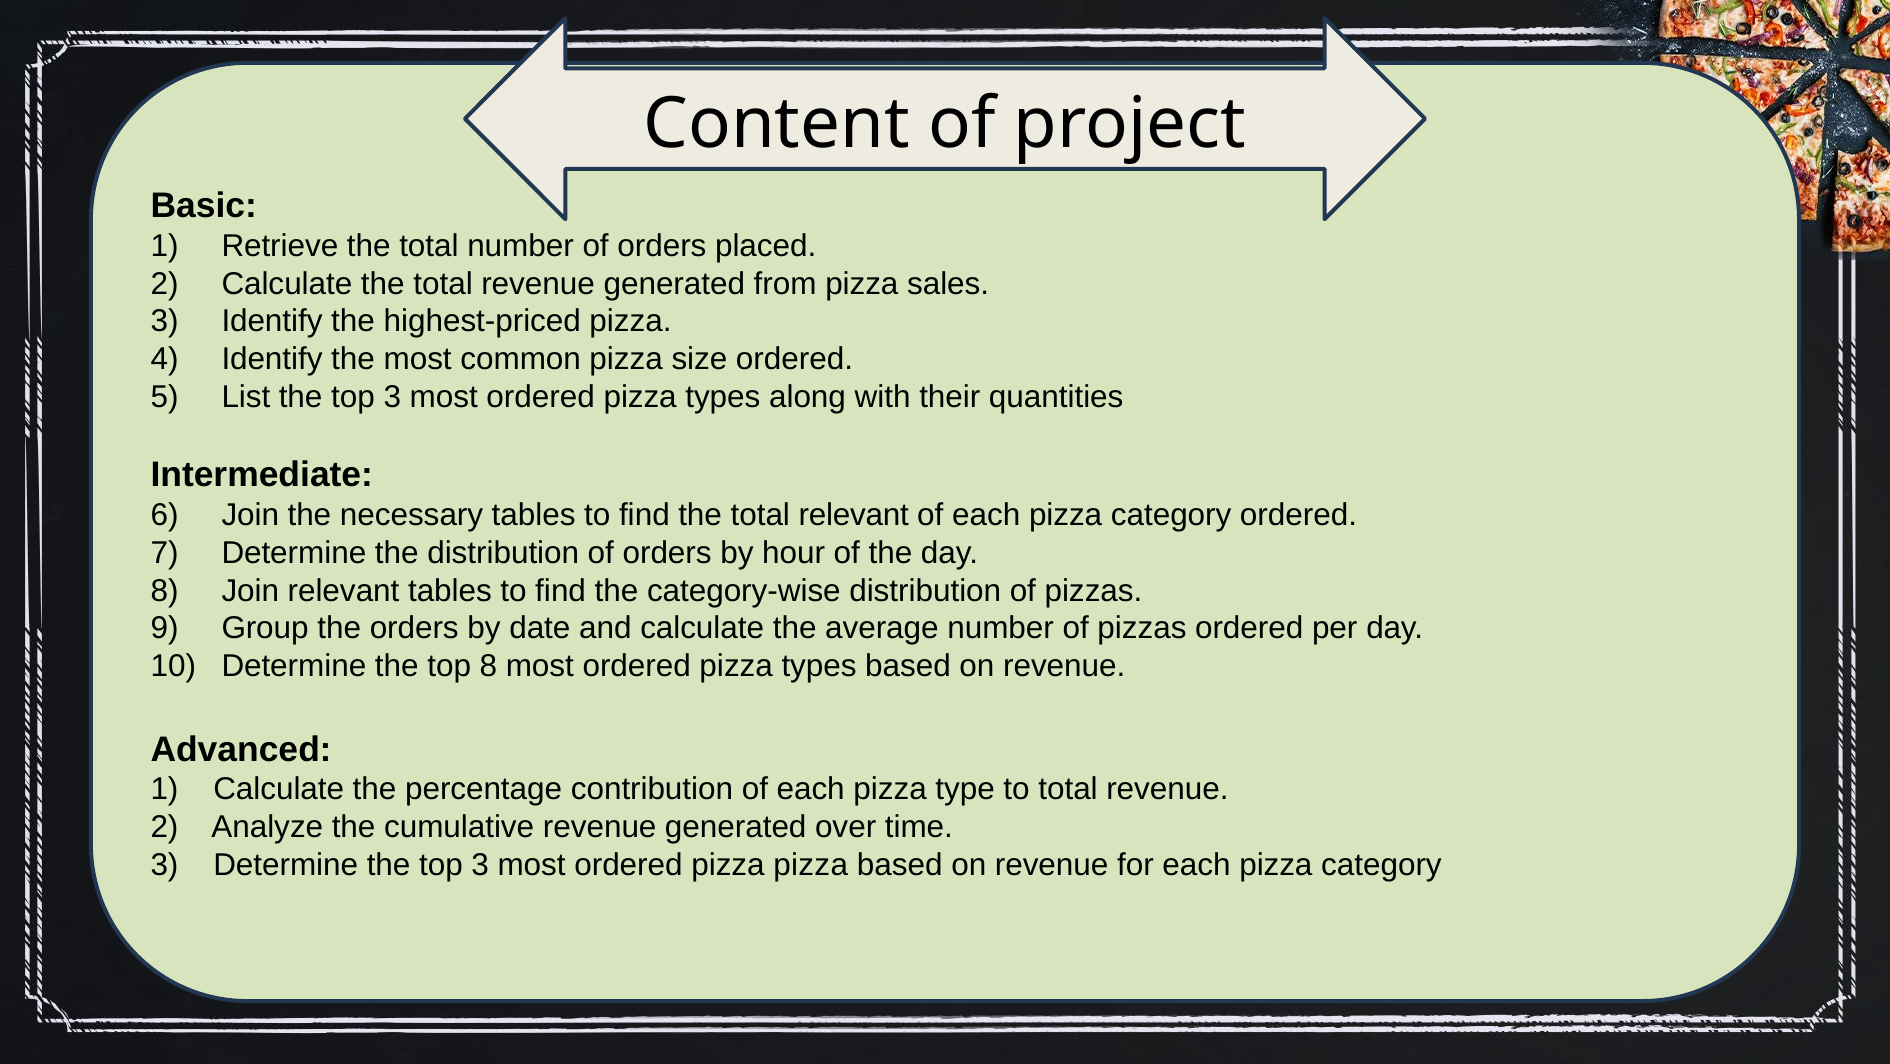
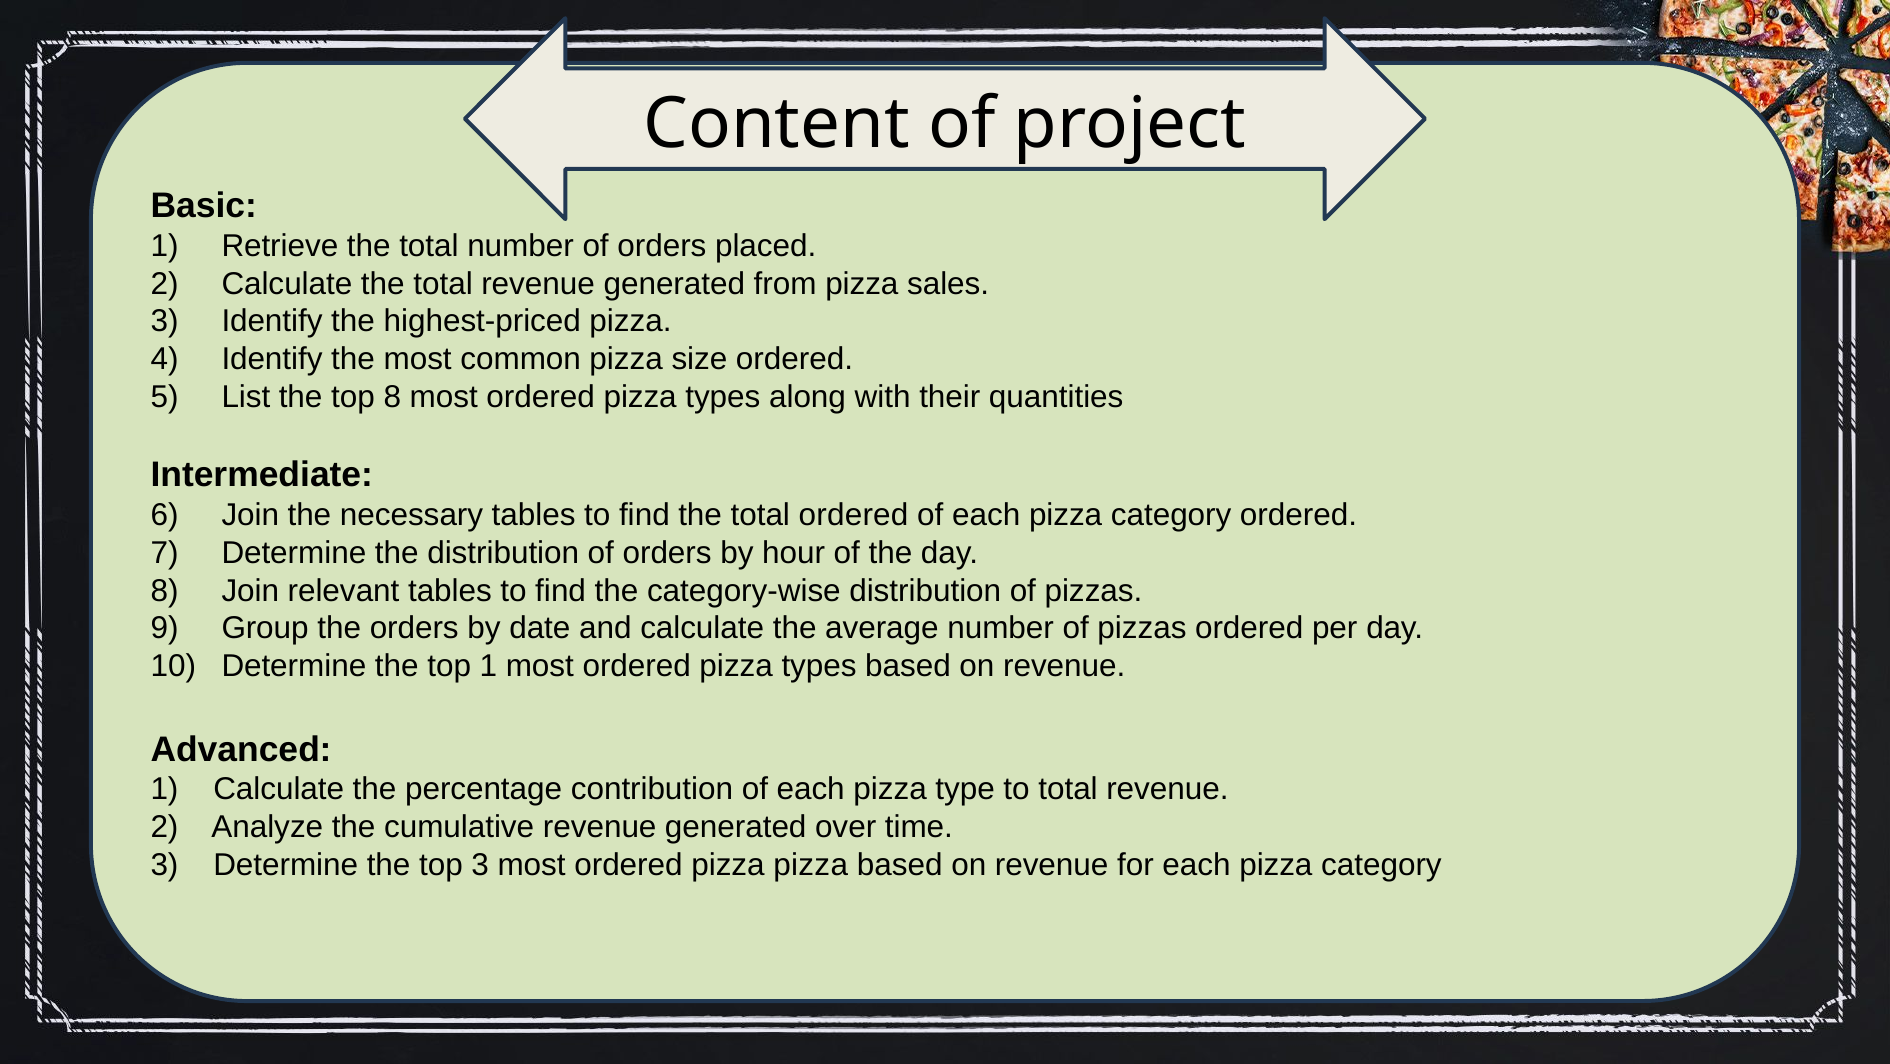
List the top 3: 3 -> 8 (392, 397)
total relevant: relevant -> ordered (854, 515)
top 8: 8 -> 1 (488, 666)
